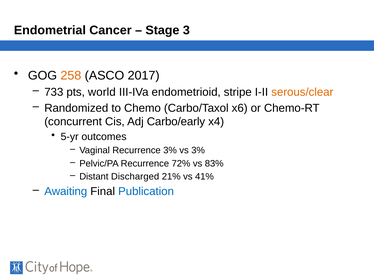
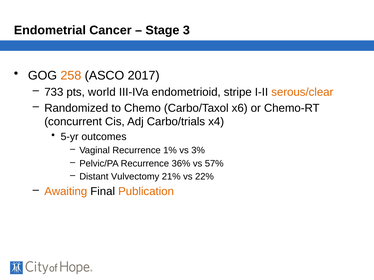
Carbo/early: Carbo/early -> Carbo/trials (176, 122)
Recurrence 3%: 3% -> 1% (170, 151)
72%: 72% -> 36% (181, 164)
83%: 83% -> 57% (214, 164)
Discharged: Discharged -> Vulvectomy (135, 177)
41%: 41% -> 22% (204, 177)
Awaiting colour: blue -> orange (66, 192)
Publication colour: blue -> orange (146, 192)
